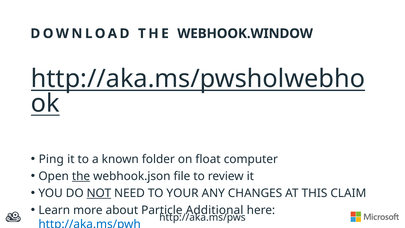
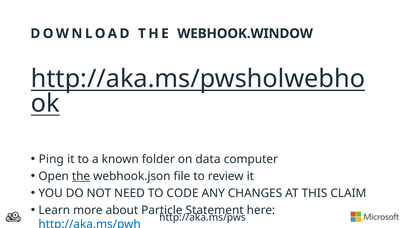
float: float -> data (208, 159)
NOT underline: present -> none (99, 193)
YOUR: YOUR -> CODE (183, 193)
Additional: Additional -> Statement (215, 210)
